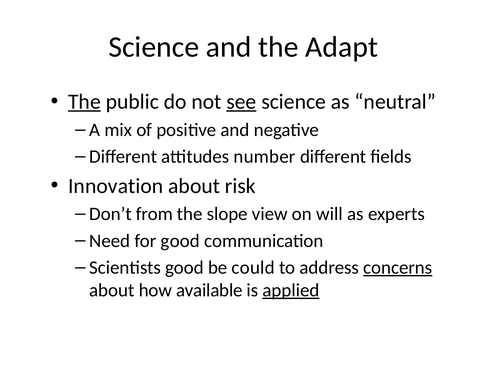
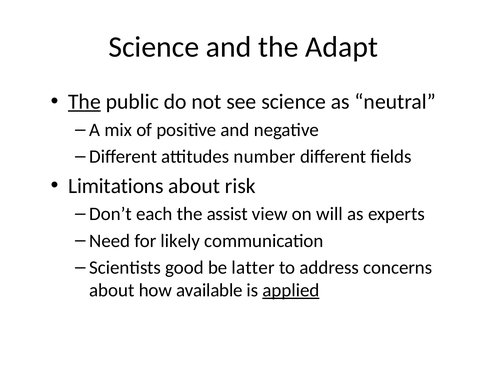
see underline: present -> none (241, 102)
Innovation: Innovation -> Limitations (116, 186)
from: from -> each (154, 214)
slope: slope -> assist (227, 214)
for good: good -> likely (180, 241)
could: could -> latter (253, 268)
concerns underline: present -> none (398, 268)
